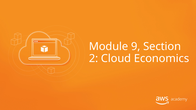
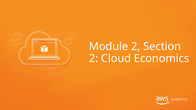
Module 9: 9 -> 2 (136, 47)
